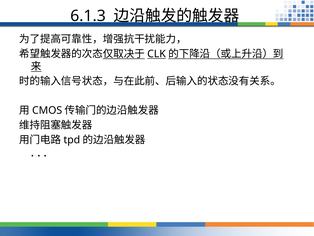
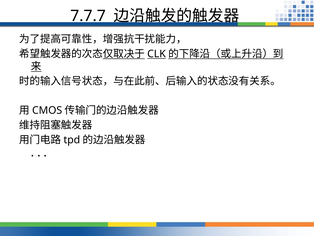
6.1.3: 6.1.3 -> 7.7.7 (88, 16)
